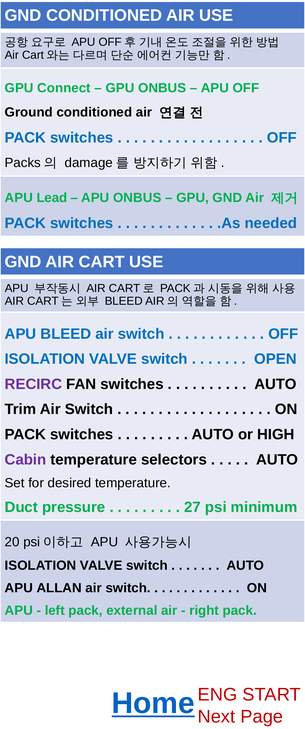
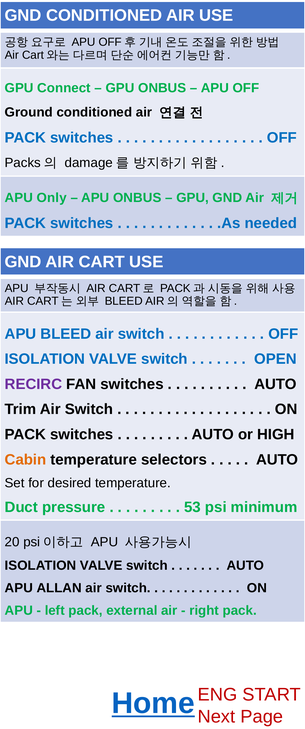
Lead: Lead -> Only (52, 198)
Cabin colour: purple -> orange (25, 460)
27: 27 -> 53 (193, 508)
